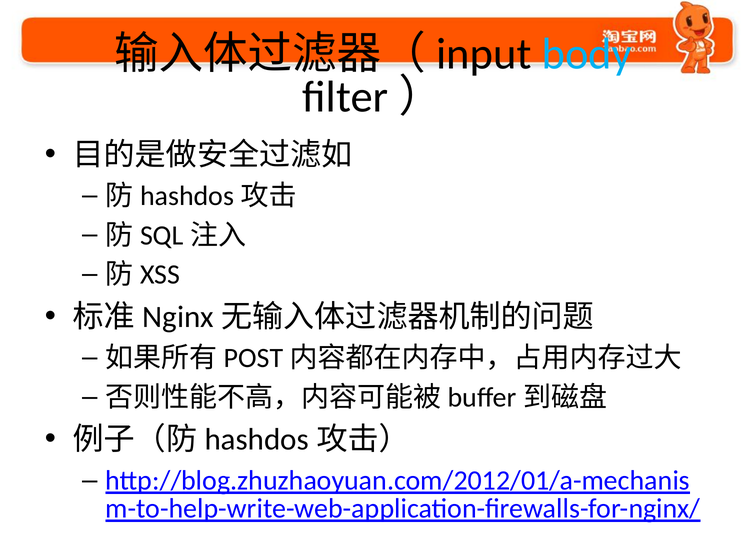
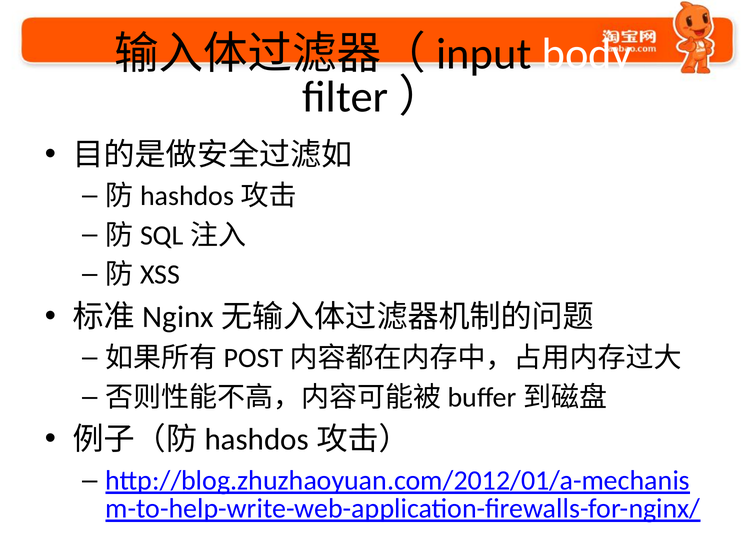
body colour: light blue -> white (587, 54)
